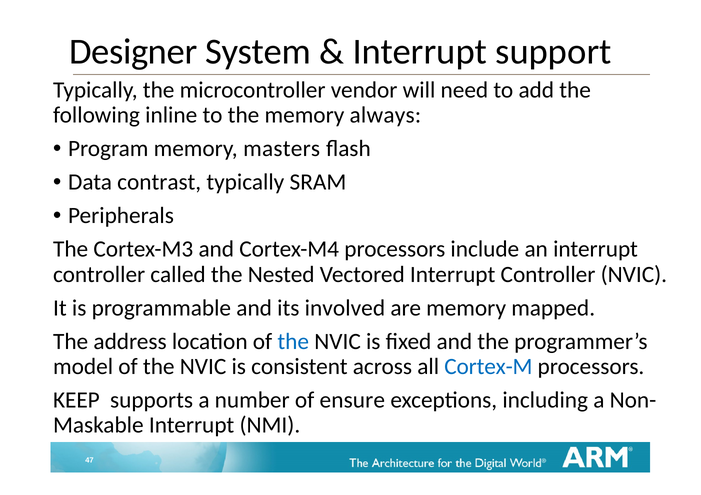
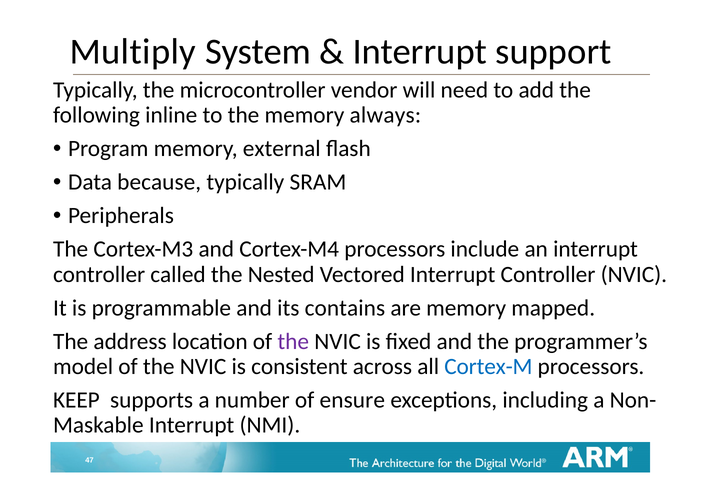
Designer: Designer -> Multiply (133, 52)
masters: masters -> external (282, 149)
contrast: contrast -> because (159, 182)
involved: involved -> contains (345, 308)
the colour: blue -> purple (293, 342)
